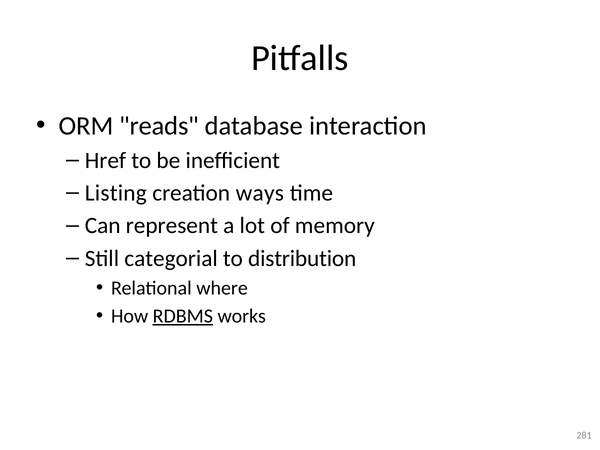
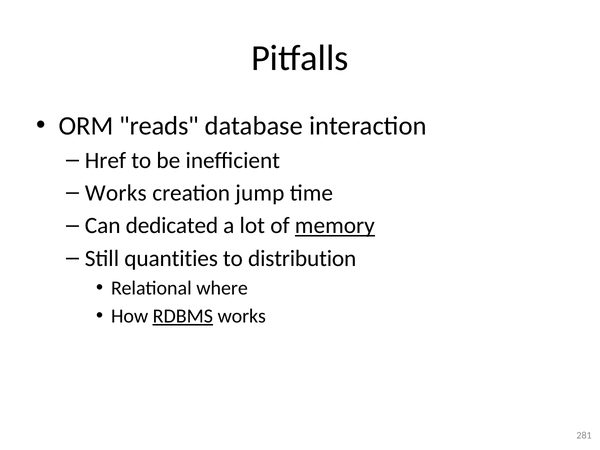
Listing: Listing -> Works (116, 193)
ways: ways -> jump (260, 193)
represent: represent -> dedicated (172, 226)
memory underline: none -> present (335, 226)
categorial: categorial -> quantities (171, 258)
